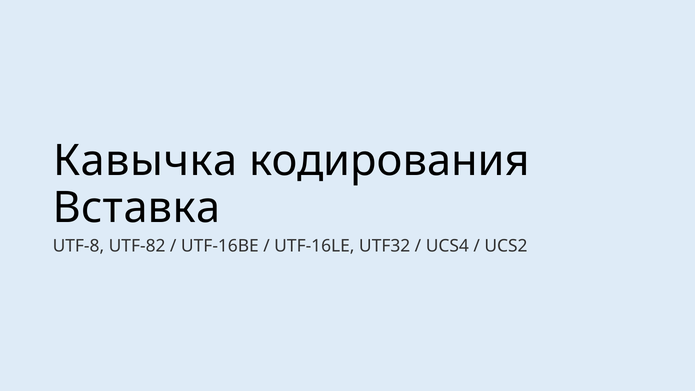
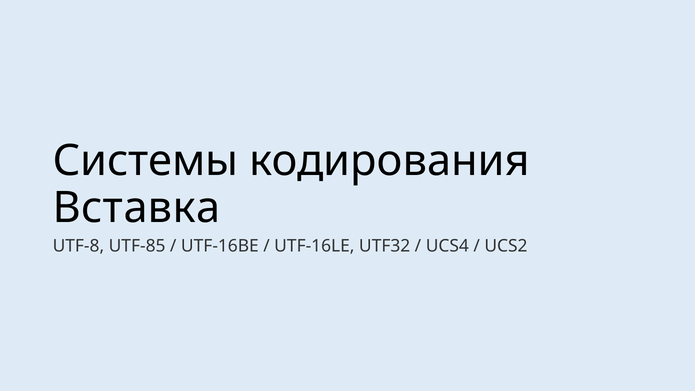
Кавычка: Кавычка -> Системы (146, 161)
UTF-82: UTF-82 -> UTF-85 (137, 246)
